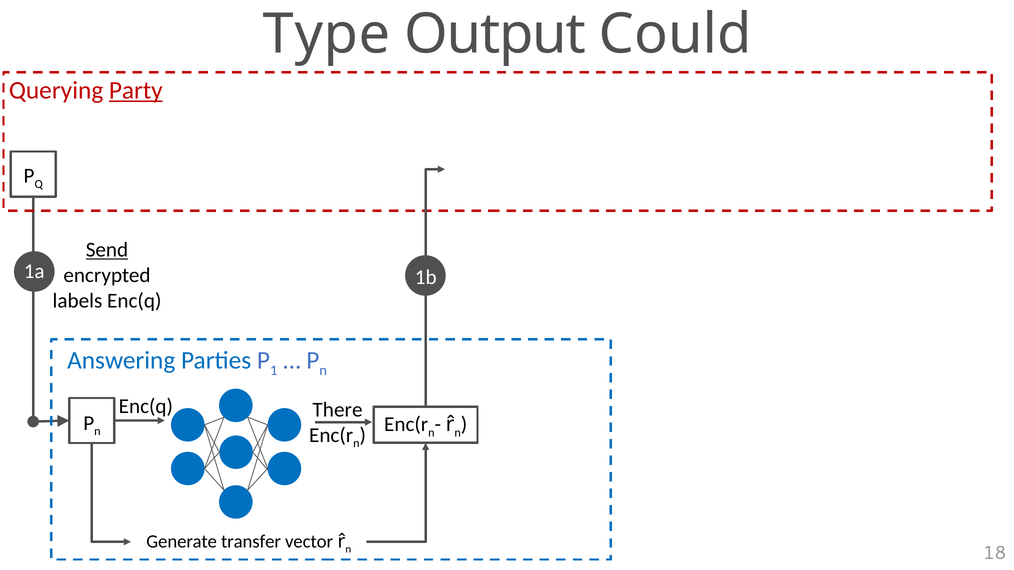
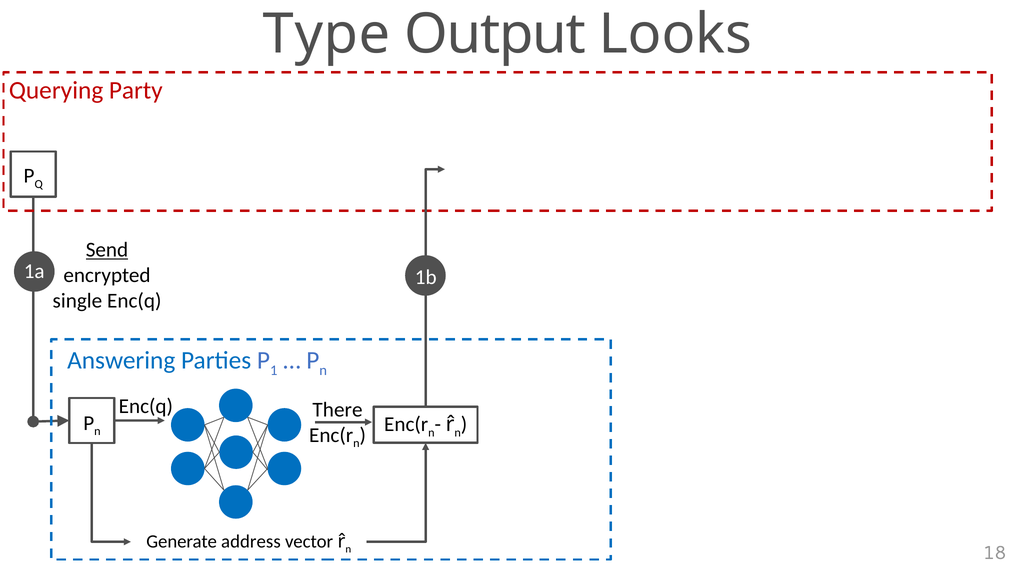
Could: Could -> Looks (675, 34)
Party underline: present -> none (136, 90)
labels: labels -> single (77, 301)
transfer: transfer -> address (251, 542)
